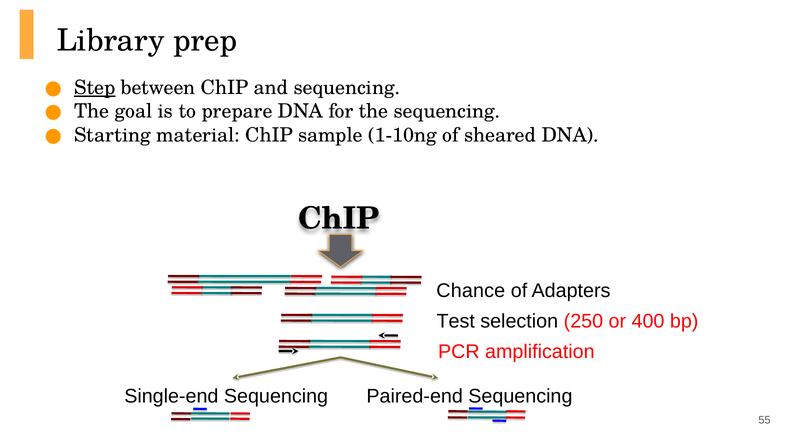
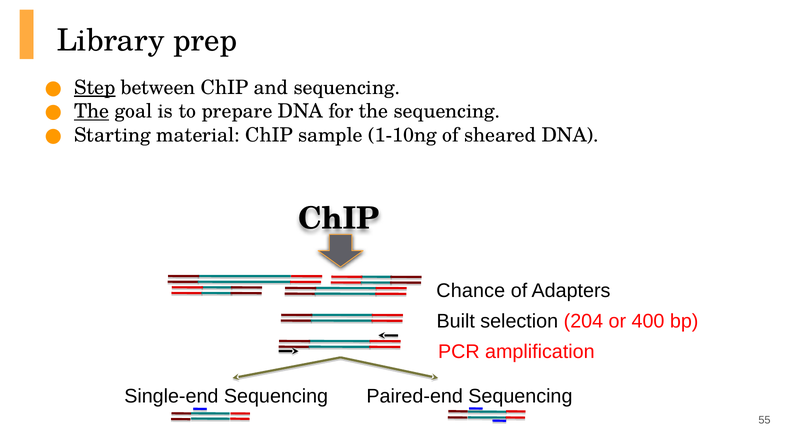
The underline: none -> present (92, 111)
Test: Test -> Built (456, 321)
250: 250 -> 204 (583, 321)
